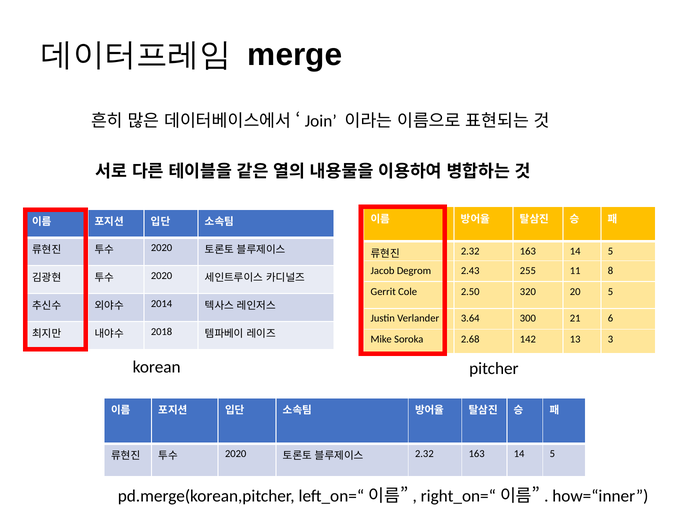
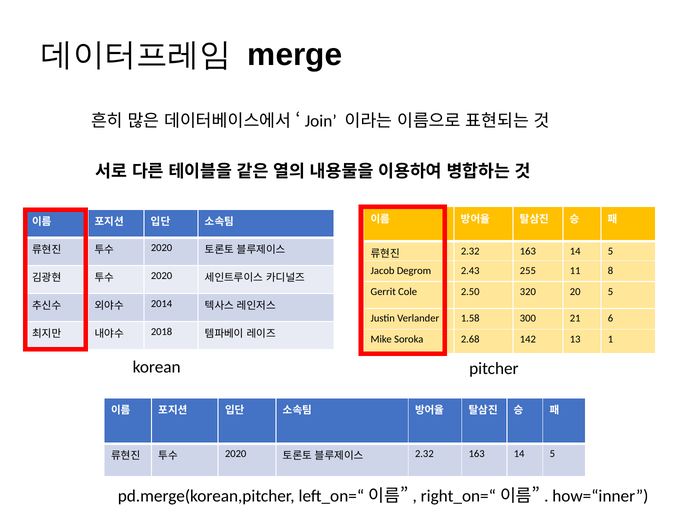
3.64: 3.64 -> 1.58 (470, 319)
3: 3 -> 1 (610, 340)
